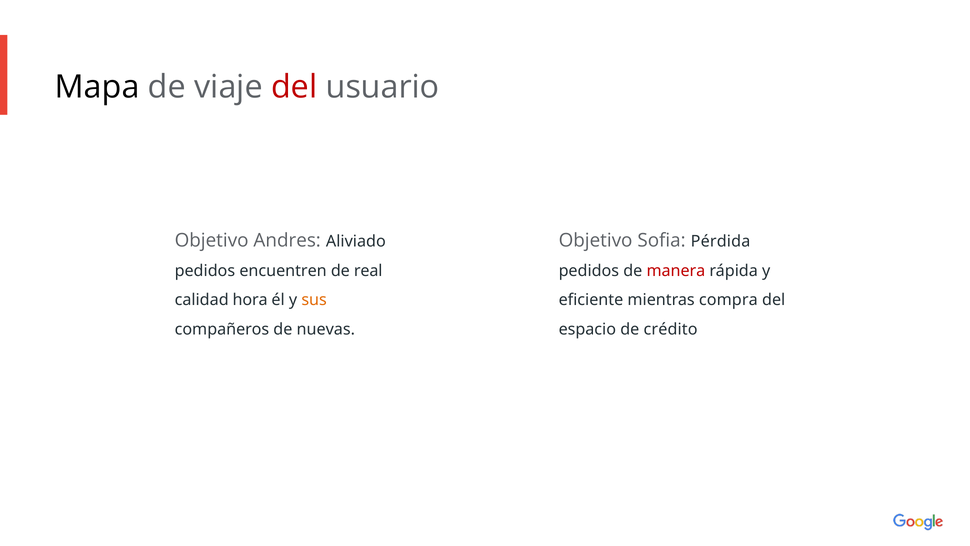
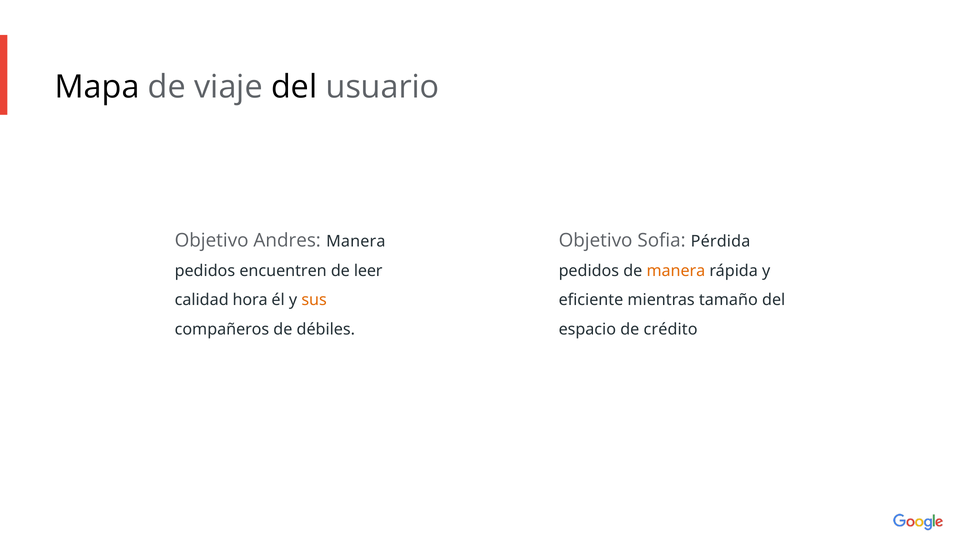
del colour: red -> black (294, 87)
Andres Aliviado: Aliviado -> Manera (356, 241)
real: real -> leer (368, 271)
manera colour: red -> orange (676, 271)
compra: compra -> tamaño (728, 300)
nuevas: nuevas -> débiles (326, 329)
